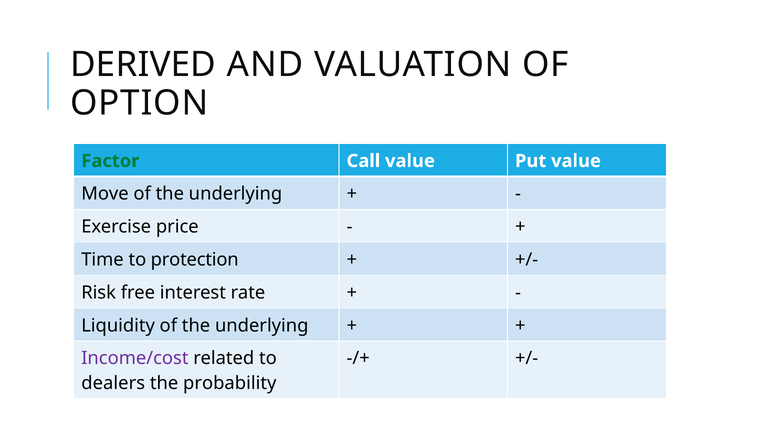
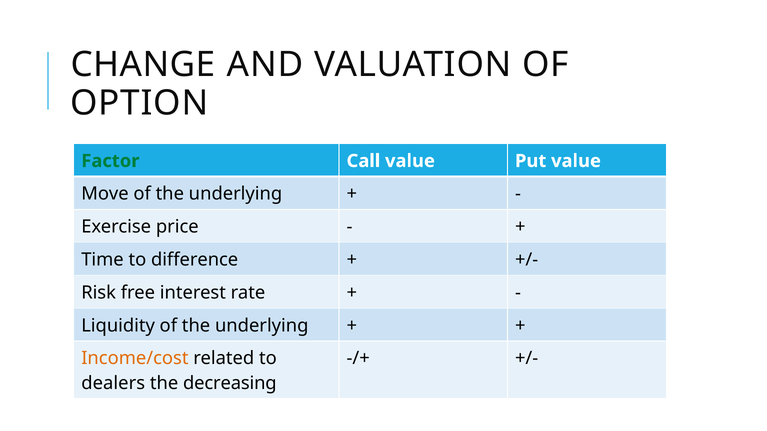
DERIVED: DERIVED -> CHANGE (143, 65)
protection: protection -> difference (195, 260)
Income/cost colour: purple -> orange (135, 359)
probability: probability -> decreasing (230, 384)
